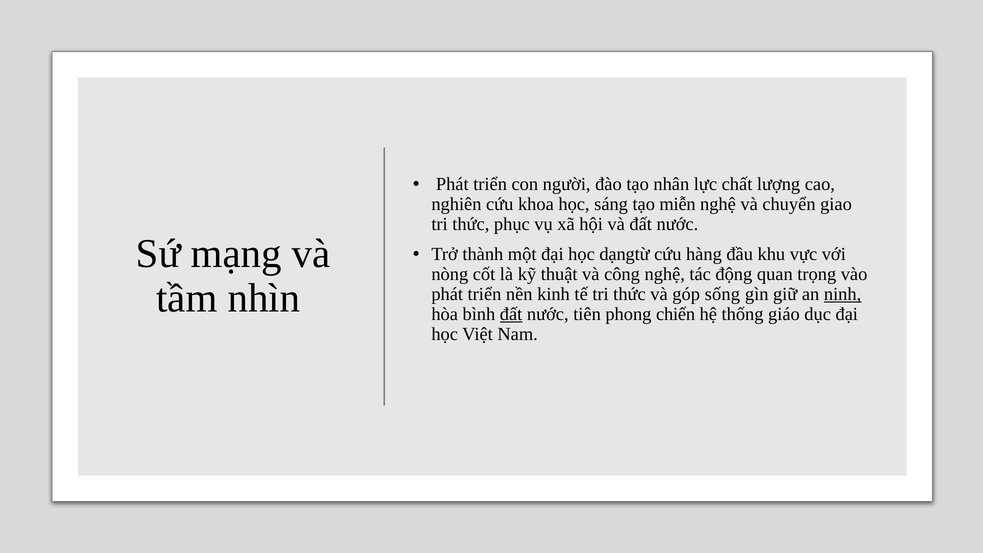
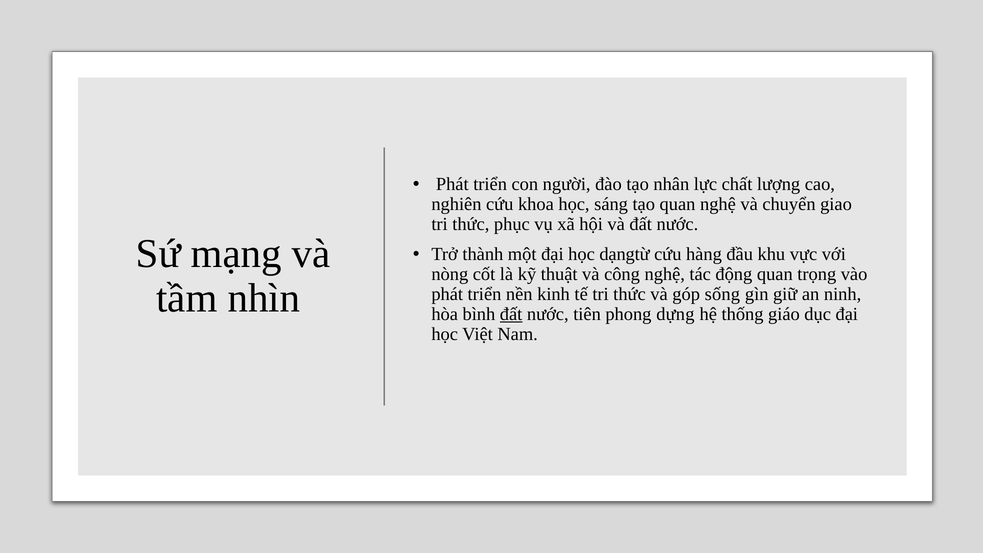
tạo miễn: miễn -> quan (677, 204)
ninh underline: present -> none (843, 294)
chiến: chiến -> dựng (675, 314)
